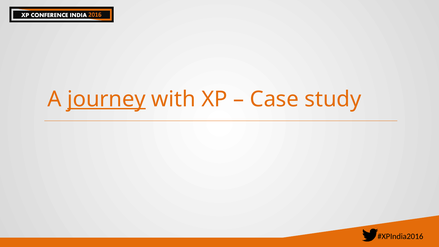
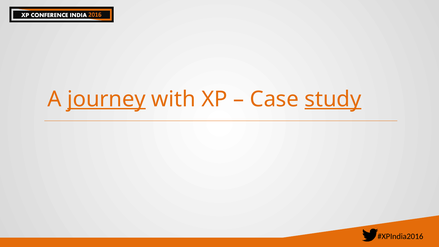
study underline: none -> present (333, 99)
